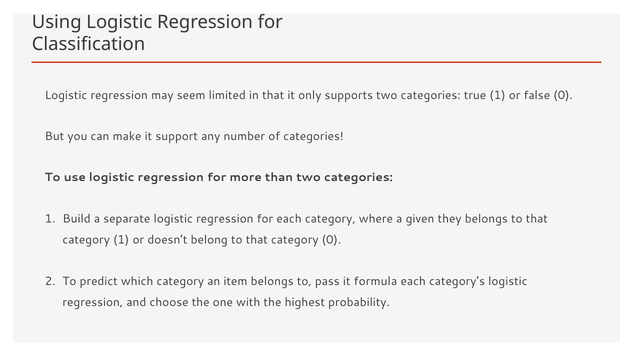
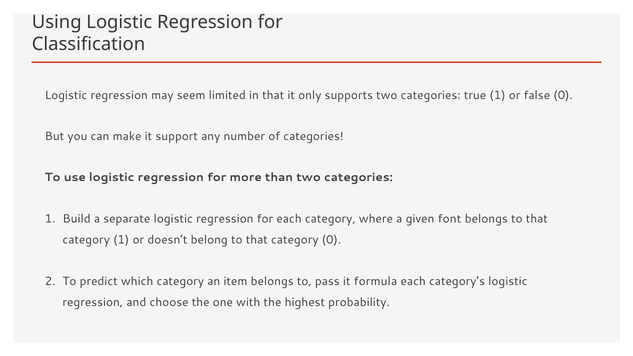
they: they -> font (450, 219)
